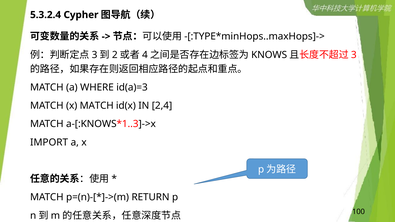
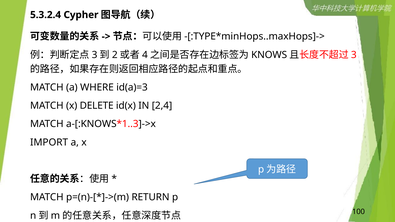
x MATCH: MATCH -> DELETE (97, 106)
